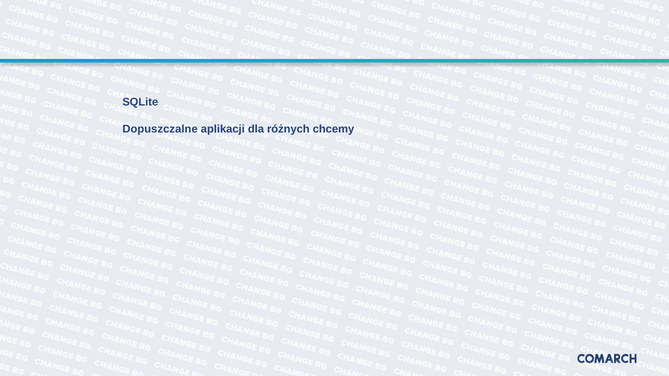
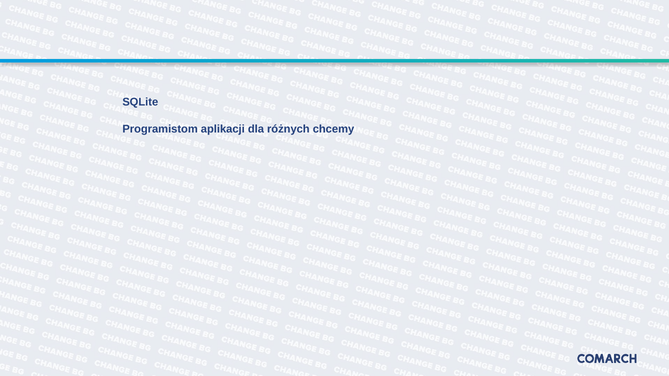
Dopuszczalne: Dopuszczalne -> Programistom (160, 129)
